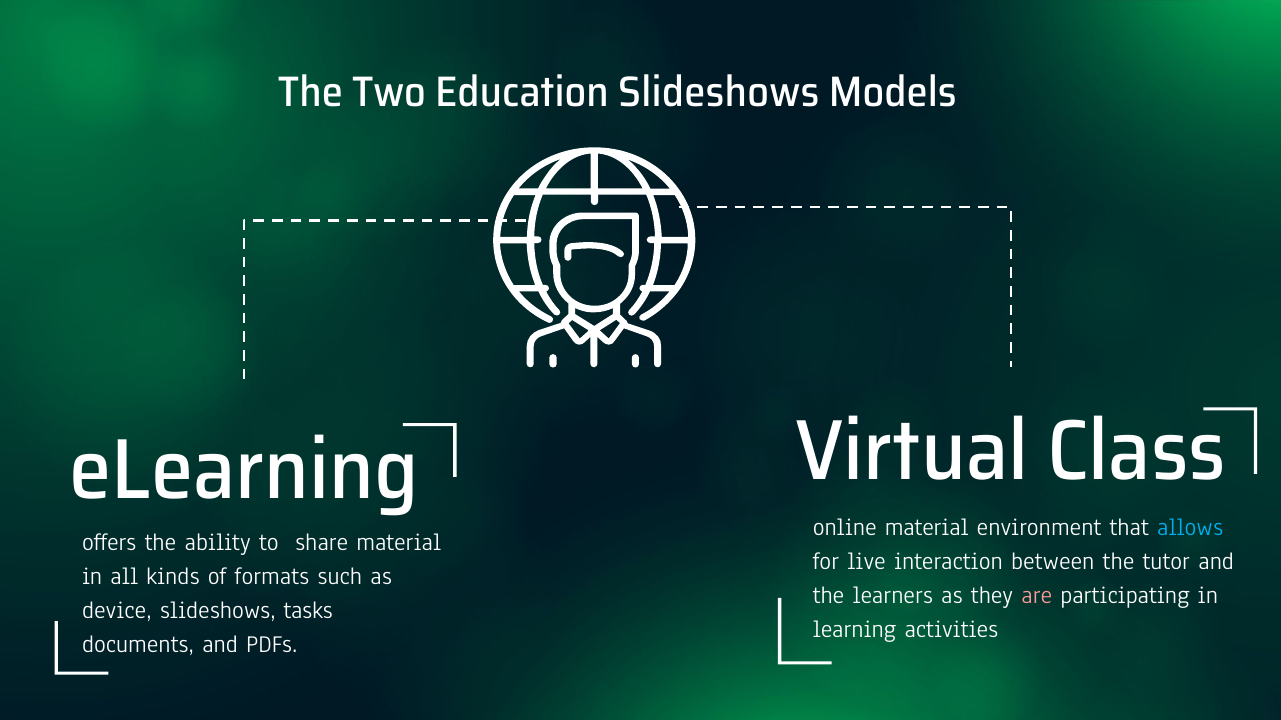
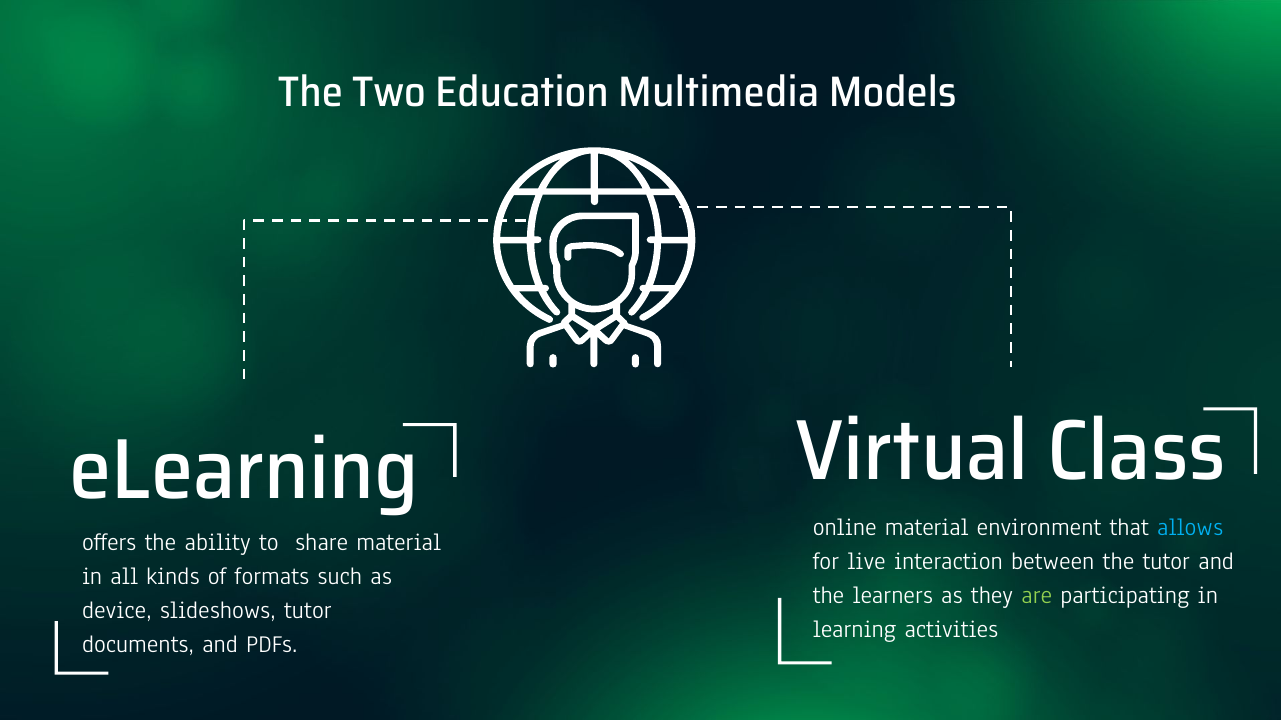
Education Slideshows: Slideshows -> Multimedia (719, 92)
are colour: pink -> light green (1037, 596)
slideshows tasks: tasks -> tutor (308, 611)
